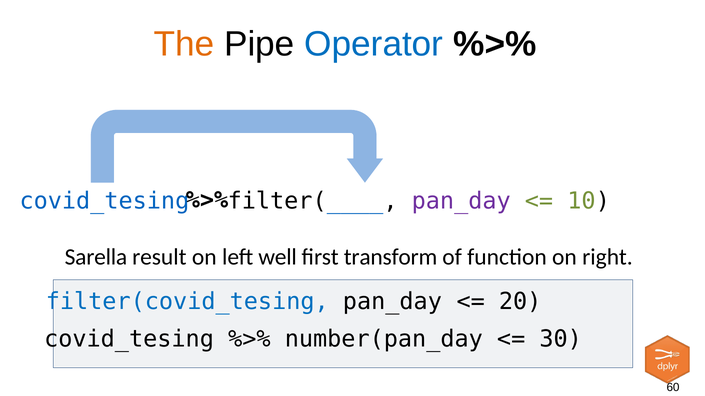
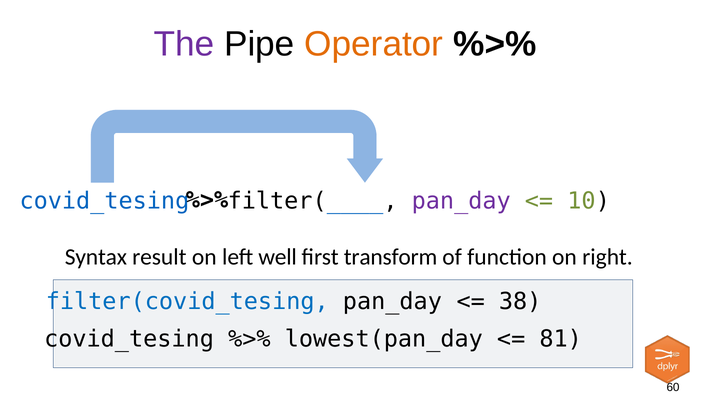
The colour: orange -> purple (184, 44)
Operator colour: blue -> orange (374, 44)
Sarella: Sarella -> Syntax (96, 257)
20: 20 -> 38 (520, 302)
number(pan_day: number(pan_day -> lowest(pan_day (384, 339)
30: 30 -> 81 (561, 339)
